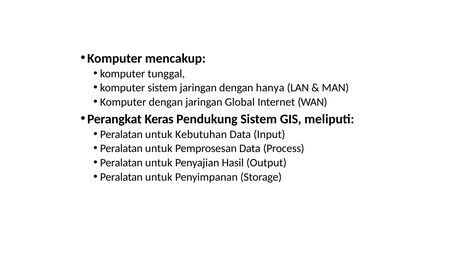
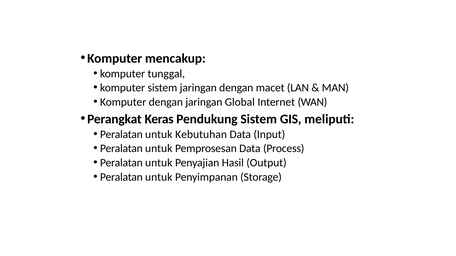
hanya: hanya -> macet (270, 88)
